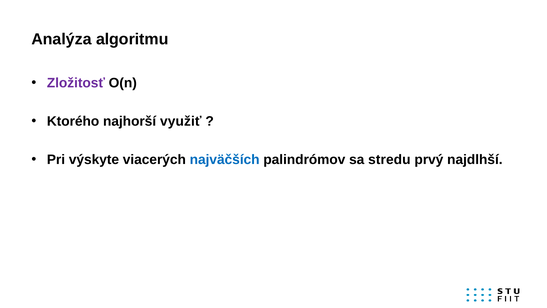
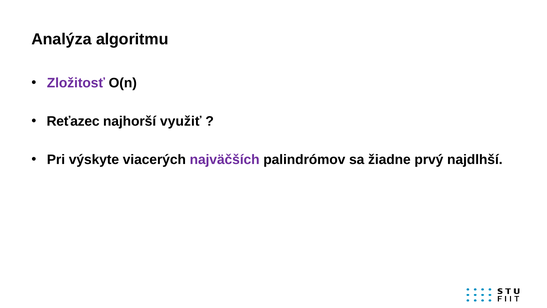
Ktorého: Ktorého -> Reťazec (73, 121)
najväčších colour: blue -> purple (225, 160)
stredu: stredu -> žiadne (389, 160)
